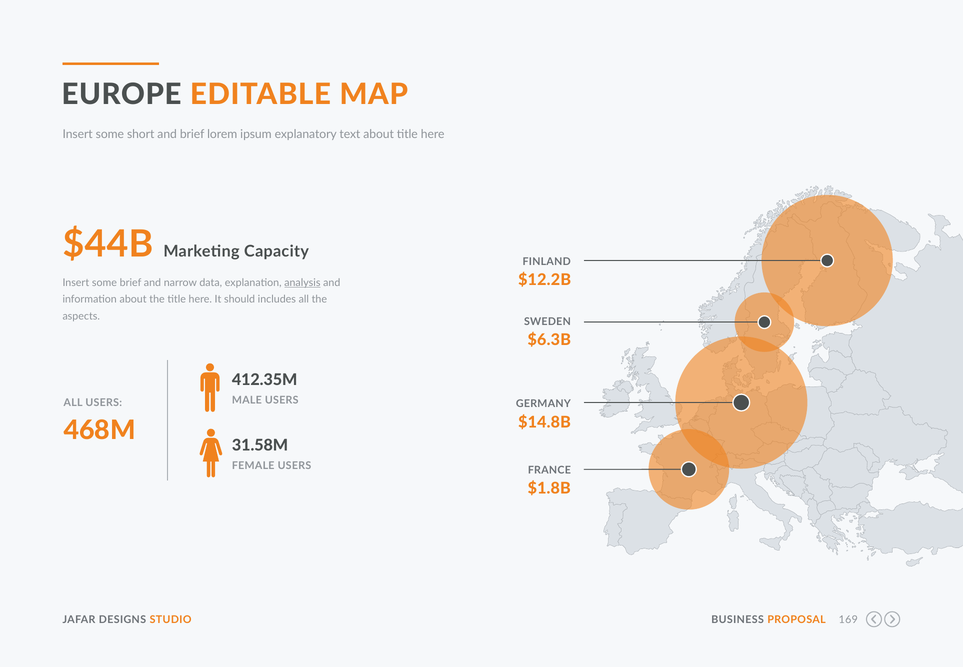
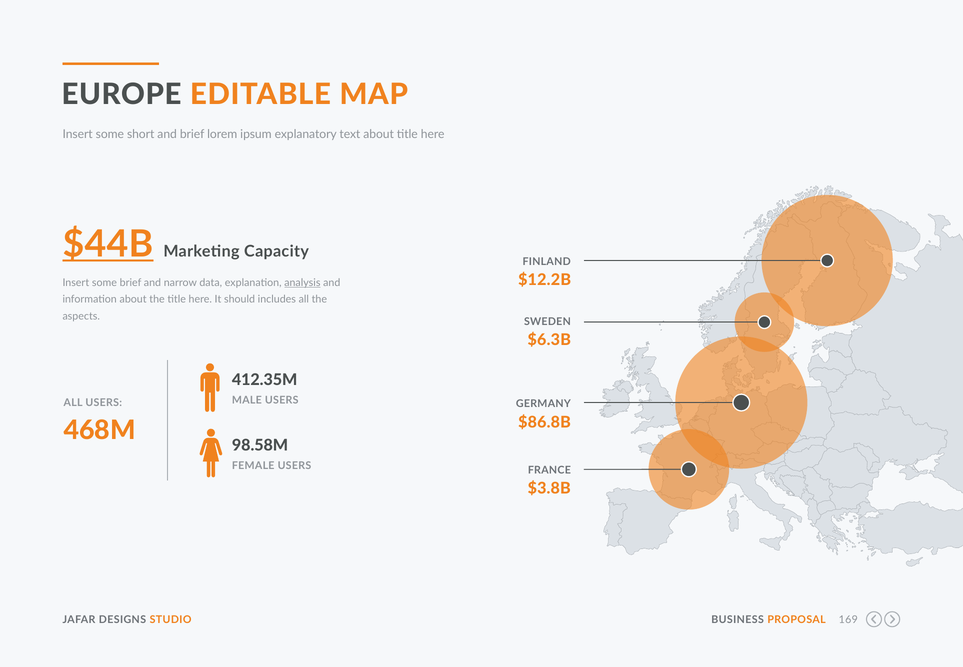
$44B underline: none -> present (108, 244)
$14.8B: $14.8B -> $86.8B (545, 422)
31.58M: 31.58M -> 98.58M (260, 445)
$1.8B: $1.8B -> $3.8B (549, 488)
